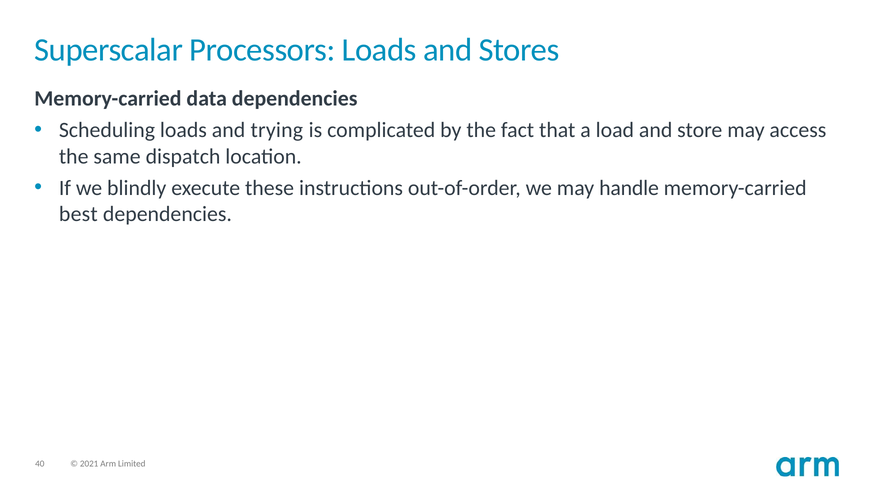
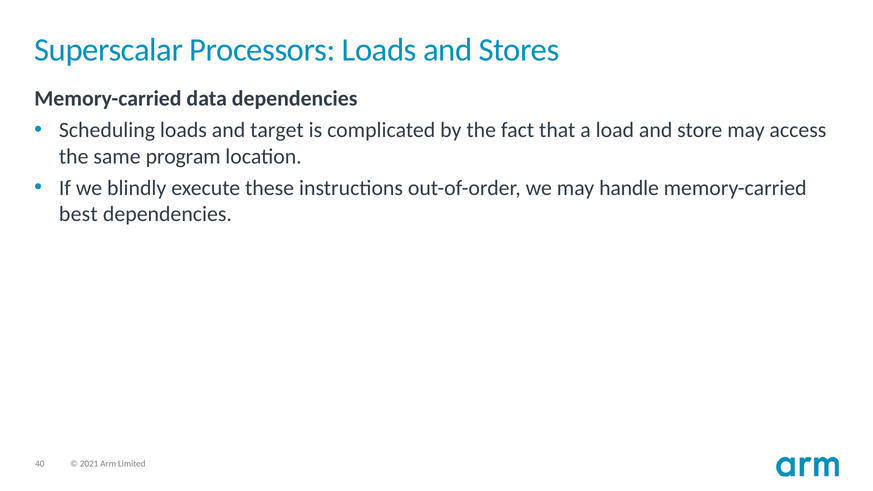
trying: trying -> target (277, 130)
dispatch: dispatch -> program (183, 156)
